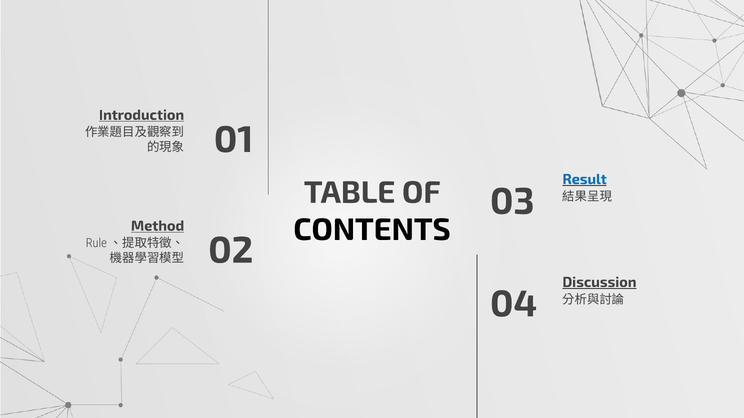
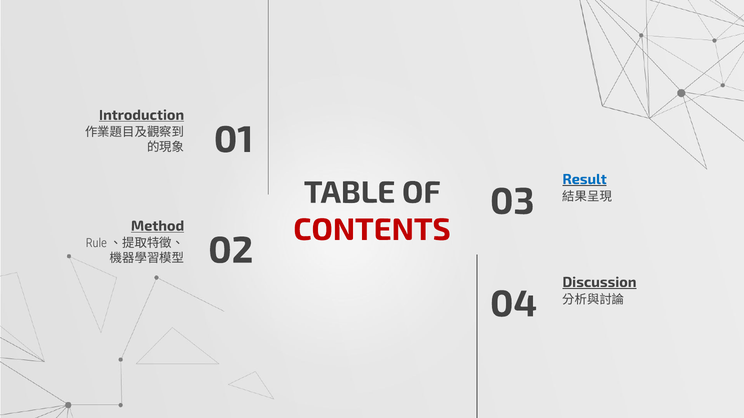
CONTENTS colour: black -> red (372, 230)
